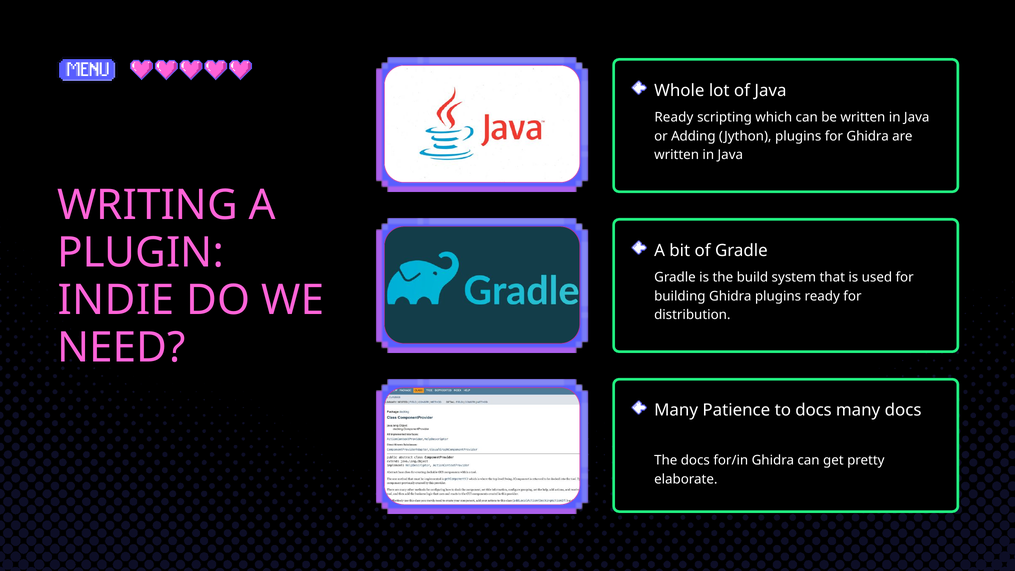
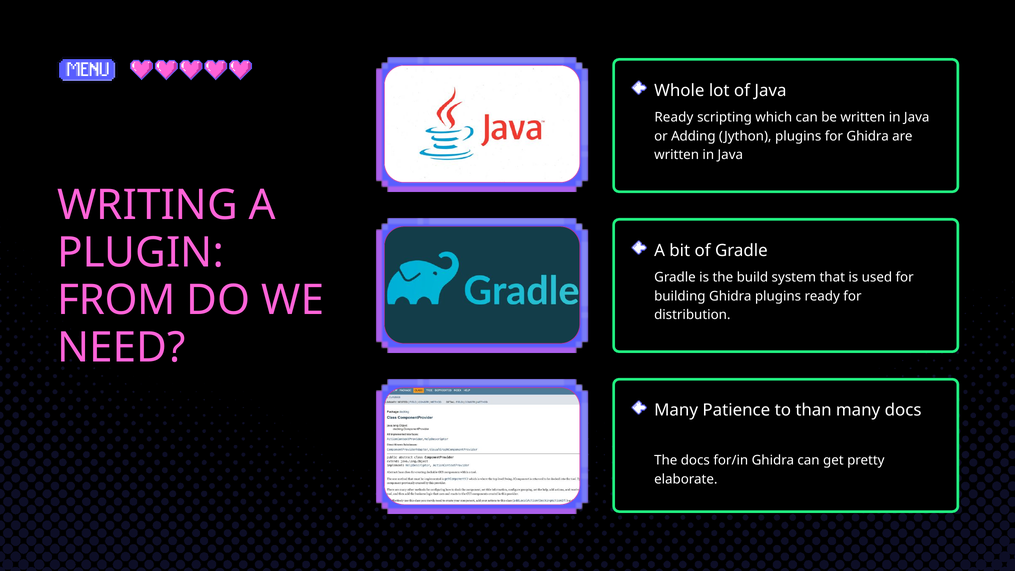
INDIE: INDIE -> FROM (116, 300)
to docs: docs -> than (814, 410)
